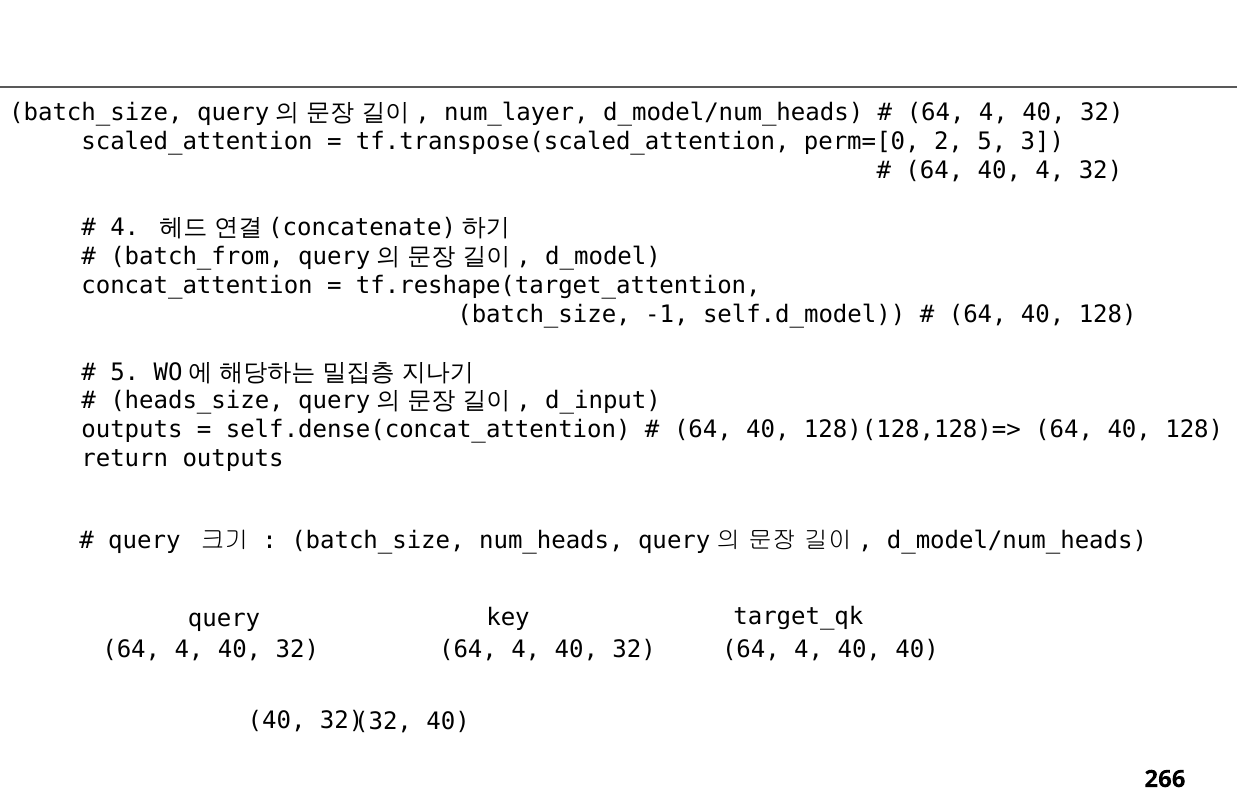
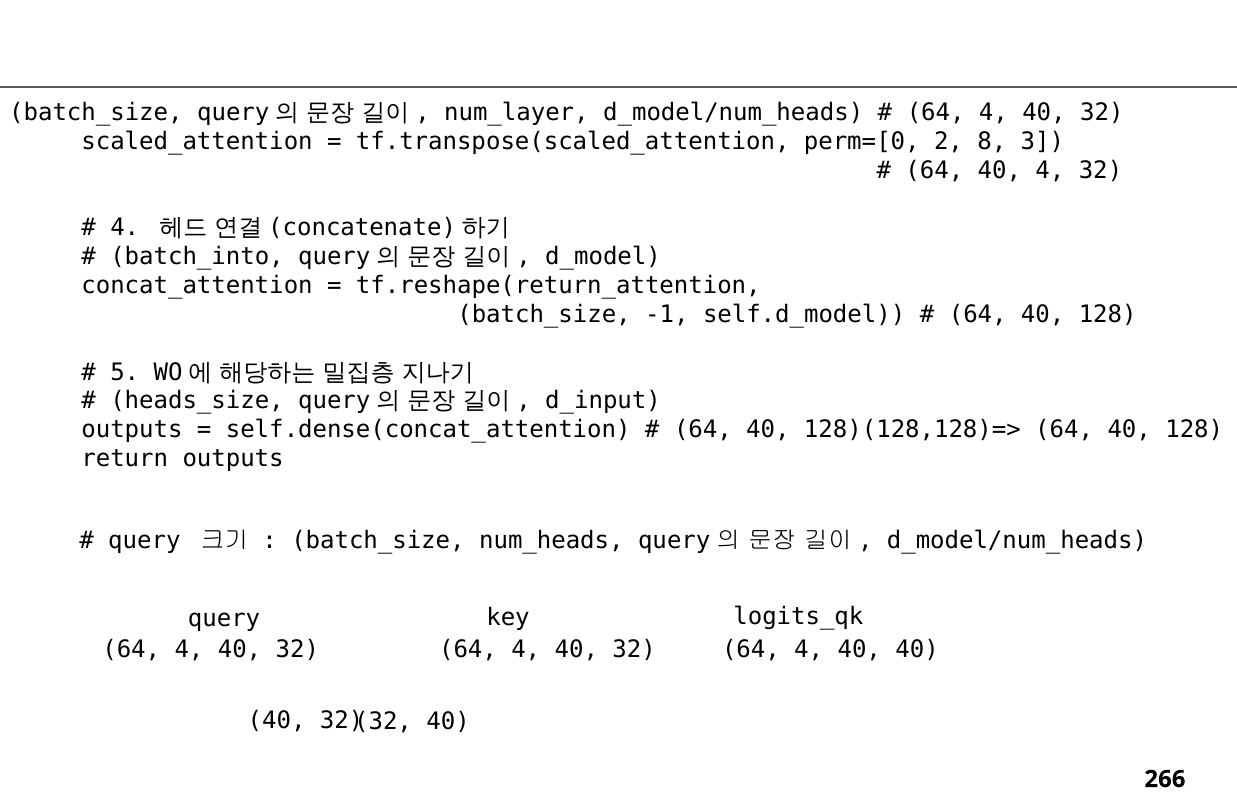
2 5: 5 -> 8 (992, 141)
batch_from: batch_from -> batch_into (197, 257)
tf.reshape(target_attention: tf.reshape(target_attention -> tf.reshape(return_attention (558, 286)
target_qk: target_qk -> logits_qk (798, 617)
